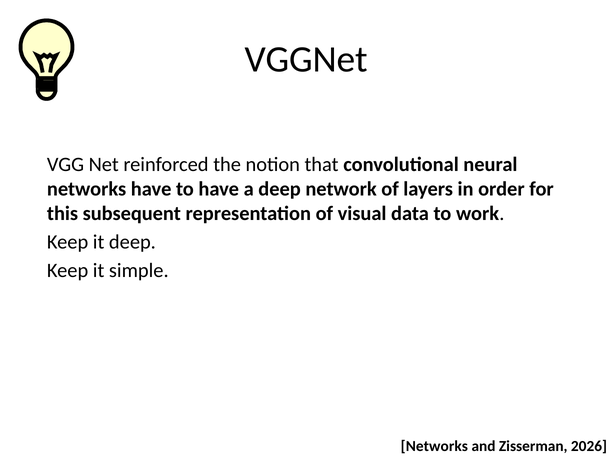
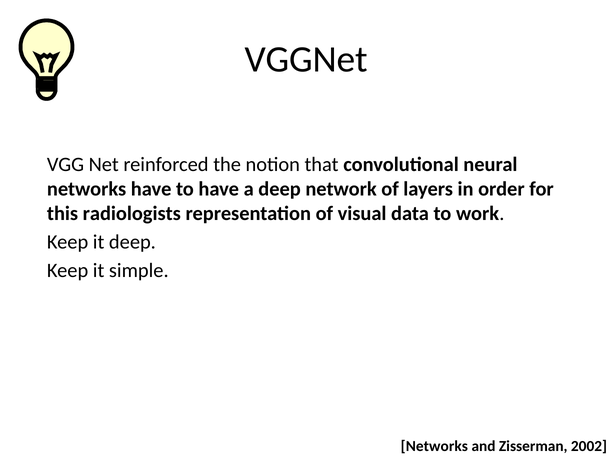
subsequent: subsequent -> radiologists (132, 214)
2026: 2026 -> 2002 (589, 447)
